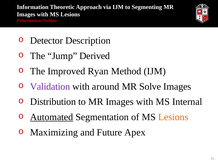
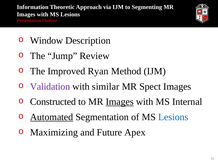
Detector: Detector -> Window (47, 40)
Derived: Derived -> Review (95, 56)
around: around -> similar (106, 86)
Solve: Solve -> Spect (150, 86)
Distribution: Distribution -> Constructed (53, 101)
Images underline: none -> present (120, 101)
Lesions colour: orange -> blue (173, 117)
